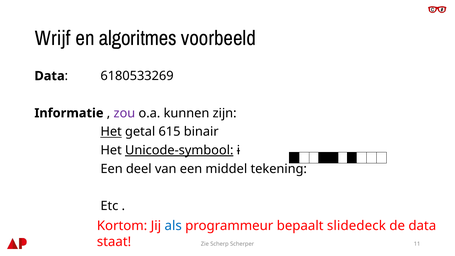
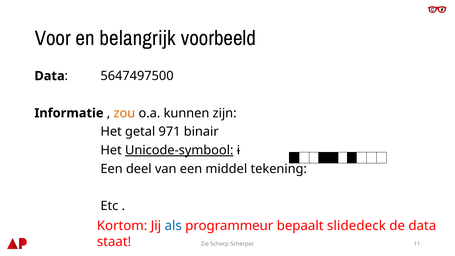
Wrijf: Wrijf -> Voor (53, 38)
algoritmes: algoritmes -> belangrijk (138, 38)
6180533269: 6180533269 -> 5647497500 (137, 76)
zou colour: purple -> orange (124, 113)
Het underline: present -> none (111, 132)
615: 615 -> 971 (170, 132)
